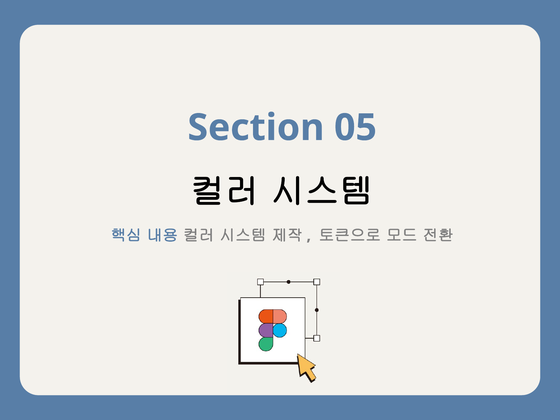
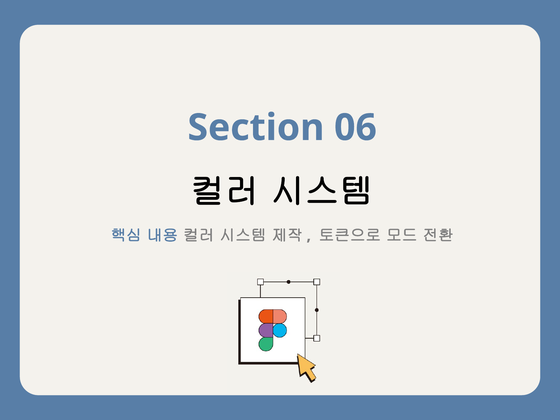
05: 05 -> 06 (355, 128)
